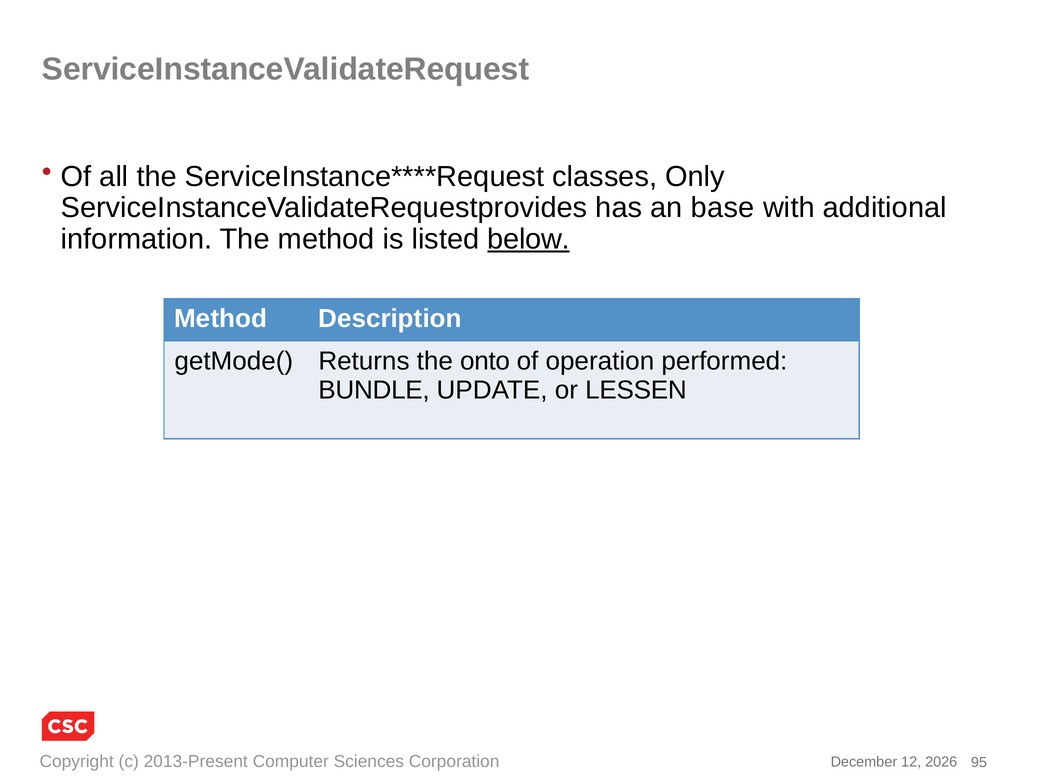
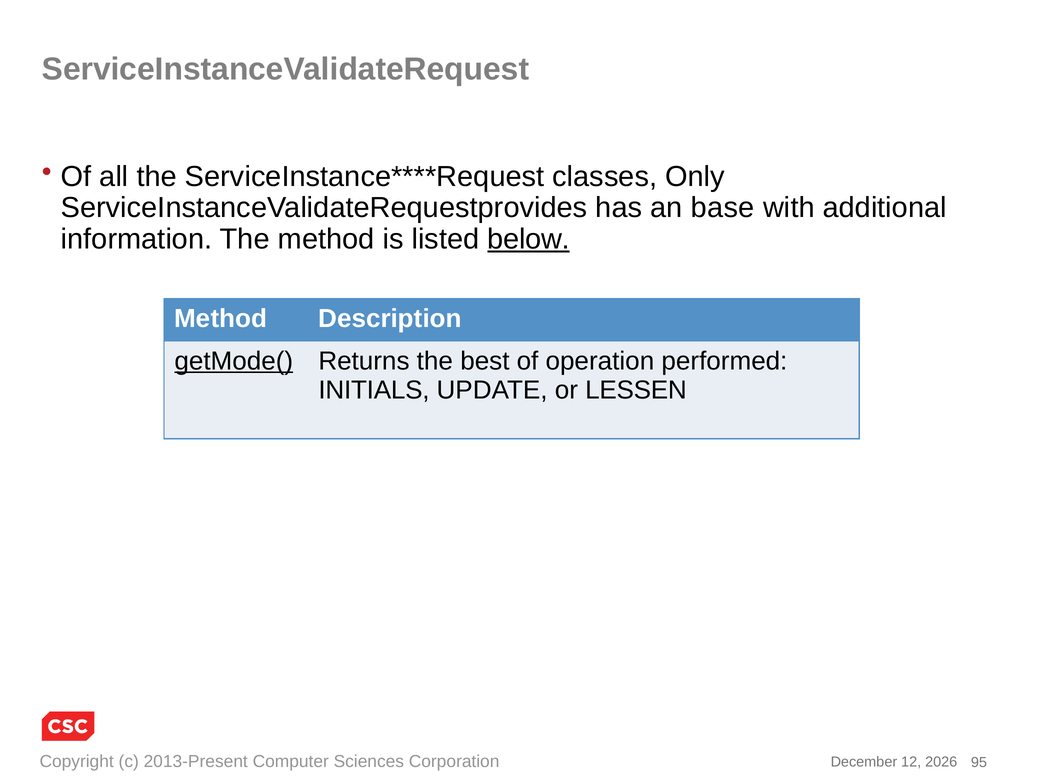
getMode( underline: none -> present (234, 361)
onto: onto -> best (485, 361)
BUNDLE: BUNDLE -> INITIALS (374, 390)
